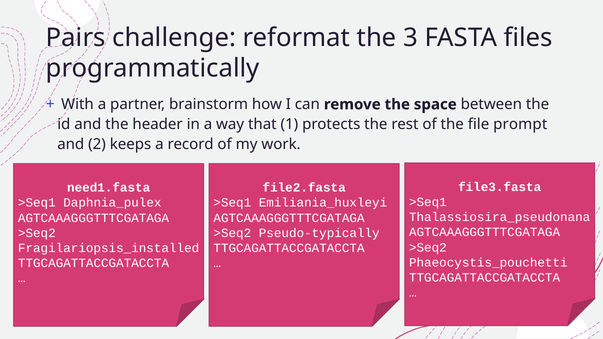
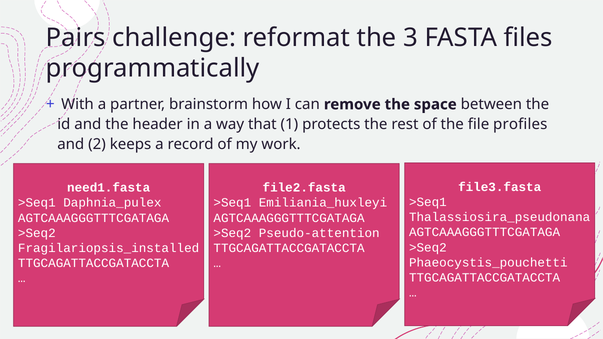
prompt: prompt -> profiles (520, 124)
Pseudo-typically: Pseudo-typically -> Pseudo-attention (319, 233)
